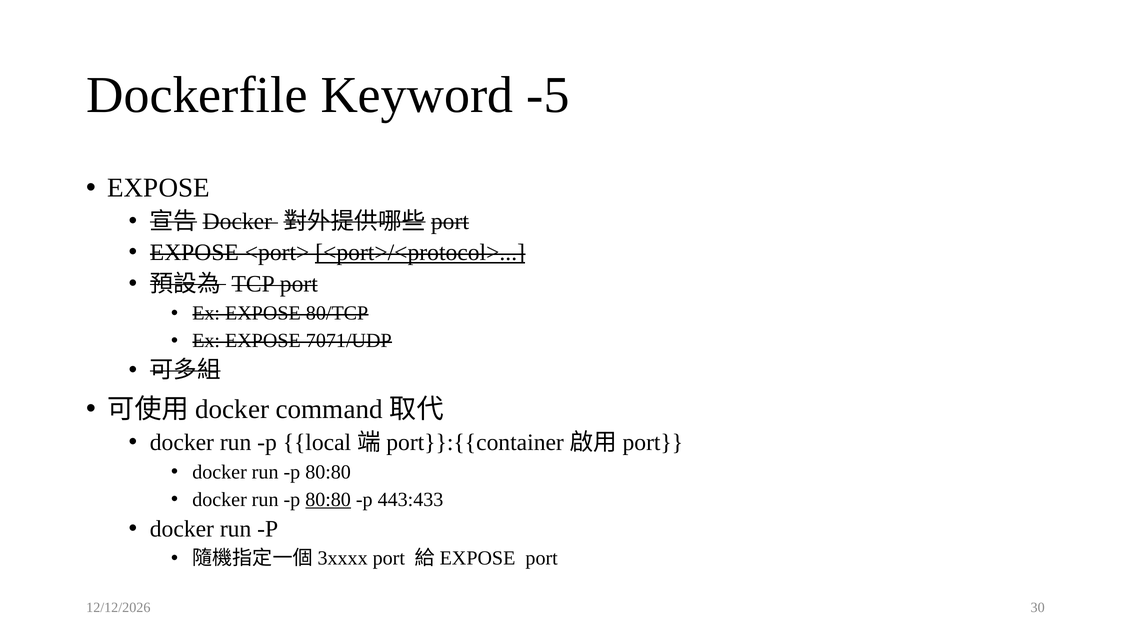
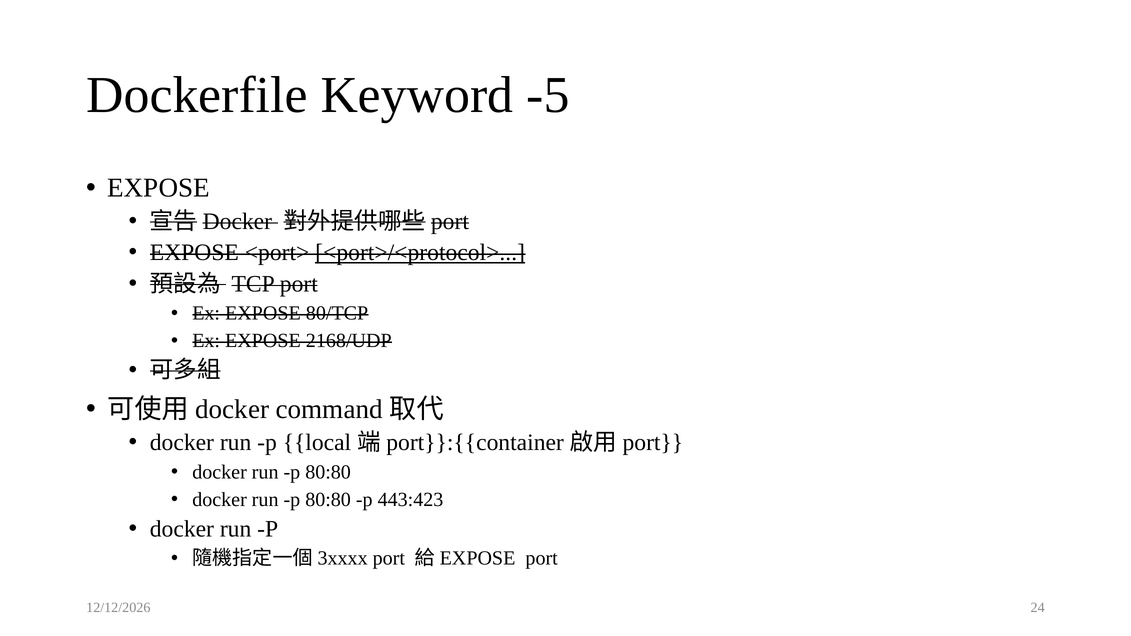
7071/UDP: 7071/UDP -> 2168/UDP (349, 341)
80:80 underline: present -> none (328, 500)
443:433: 443:433 -> 443:423 (411, 500)
30: 30 -> 24 (1038, 608)
